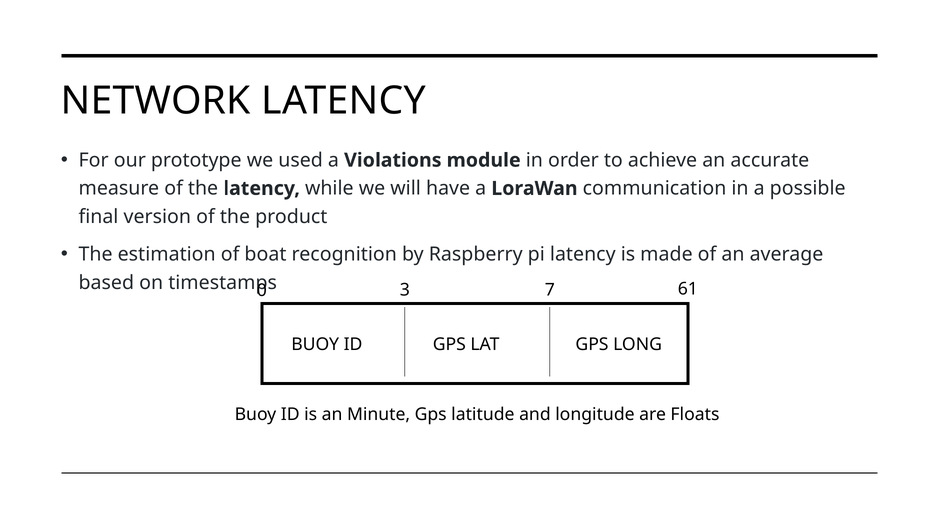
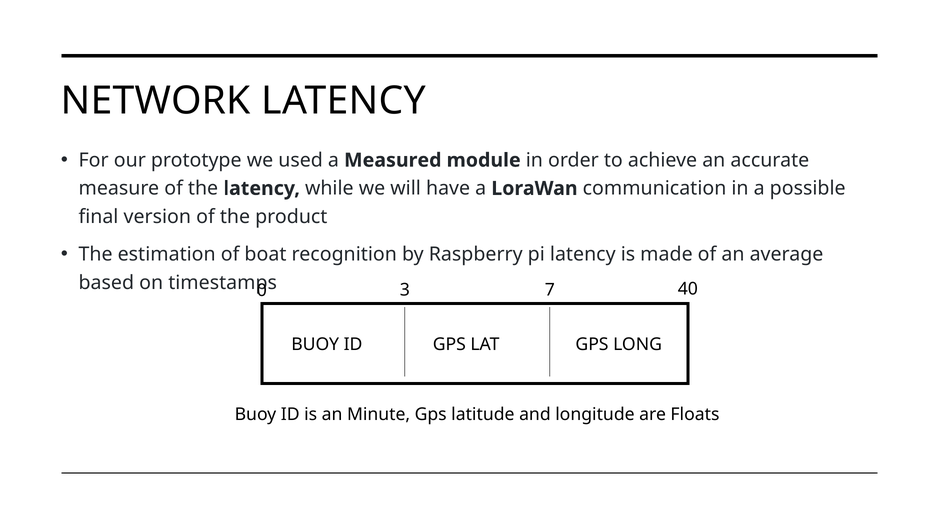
Violations: Violations -> Measured (393, 160)
61: 61 -> 40 (688, 289)
